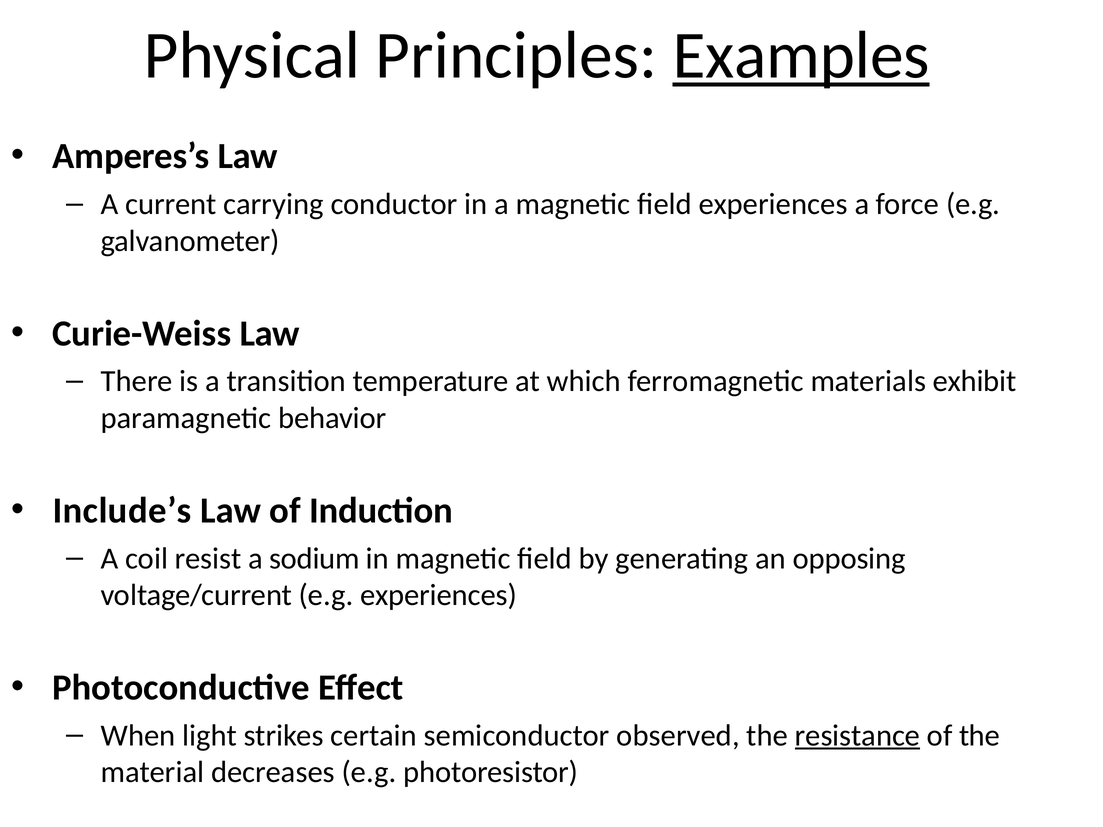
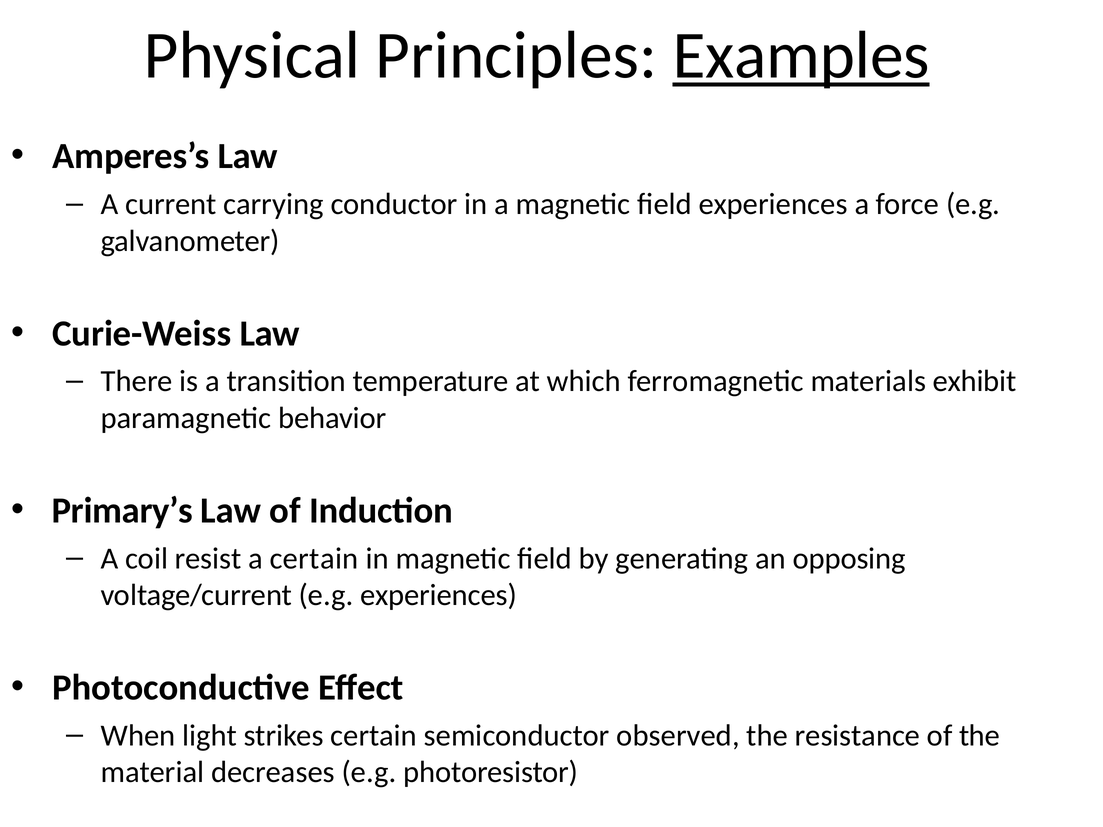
Include’s: Include’s -> Primary’s (122, 511)
a sodium: sodium -> certain (314, 559)
resistance underline: present -> none (857, 736)
